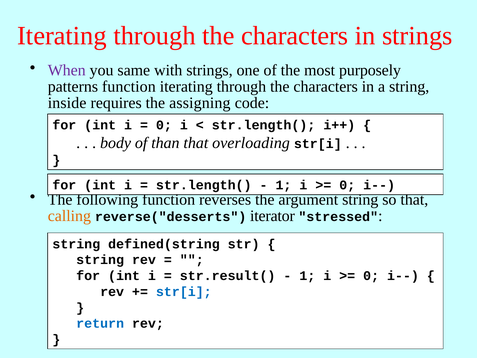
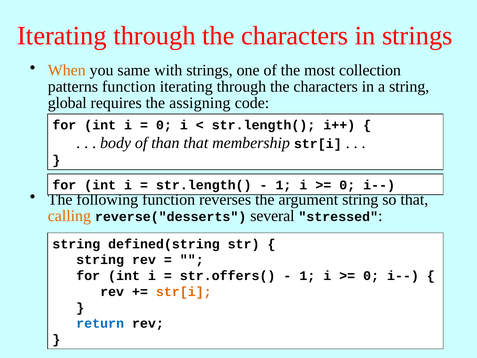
When colour: purple -> orange (67, 70)
purposely: purposely -> collection (370, 70)
inside: inside -> global (67, 103)
overloading: overloading -> membership (251, 143)
iterator: iterator -> several (272, 216)
str.result(: str.result( -> str.offers( (228, 276)
str[i colour: blue -> orange (184, 292)
